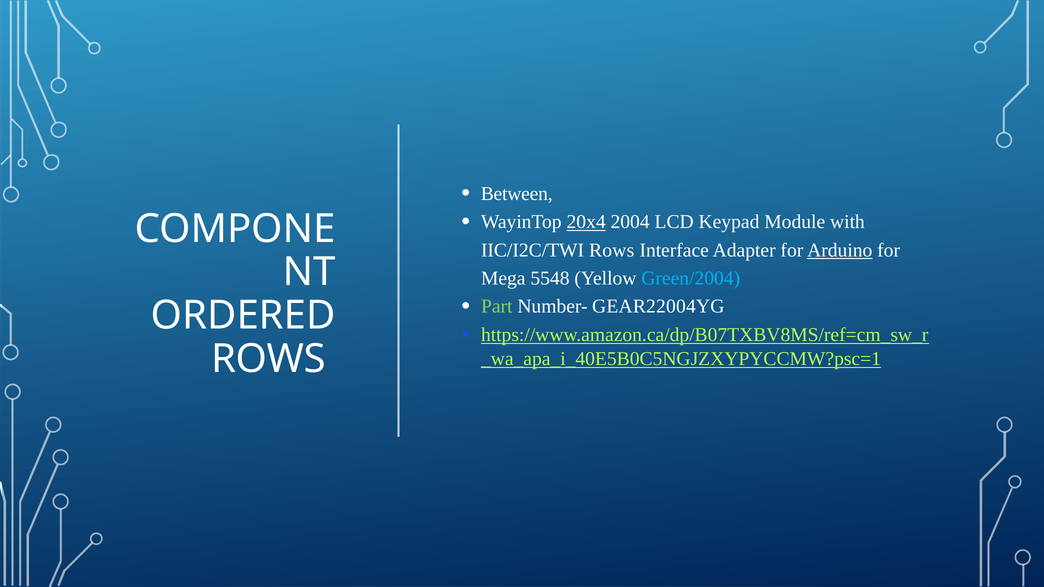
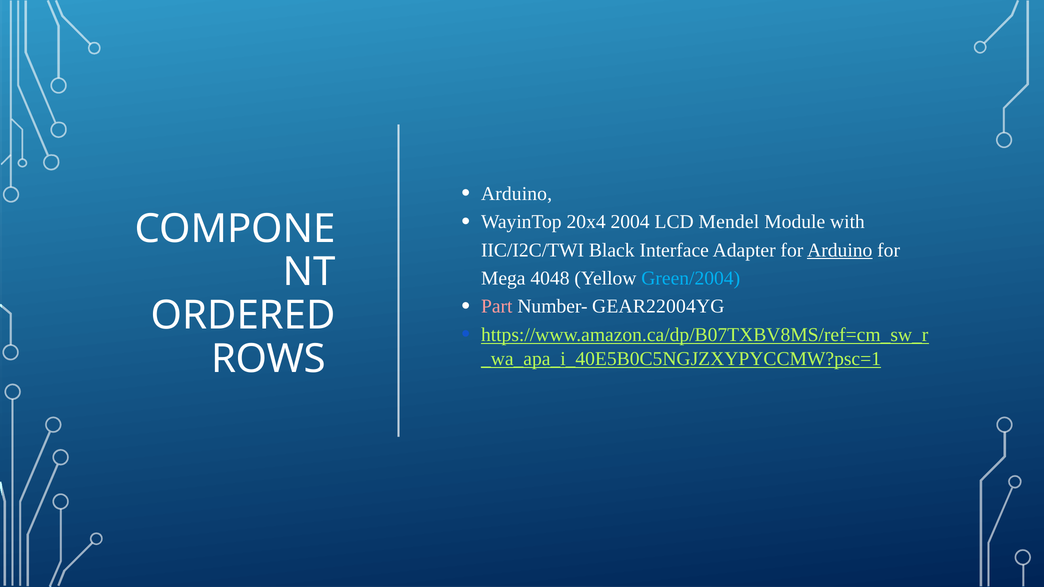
Between: Between -> Arduino (517, 194)
20x4 underline: present -> none (586, 222)
Keypad: Keypad -> Mendel (729, 222)
IIC/I2C/TWI Rows: Rows -> Black (612, 250)
5548: 5548 -> 4048 (550, 278)
Part colour: light green -> pink (497, 307)
